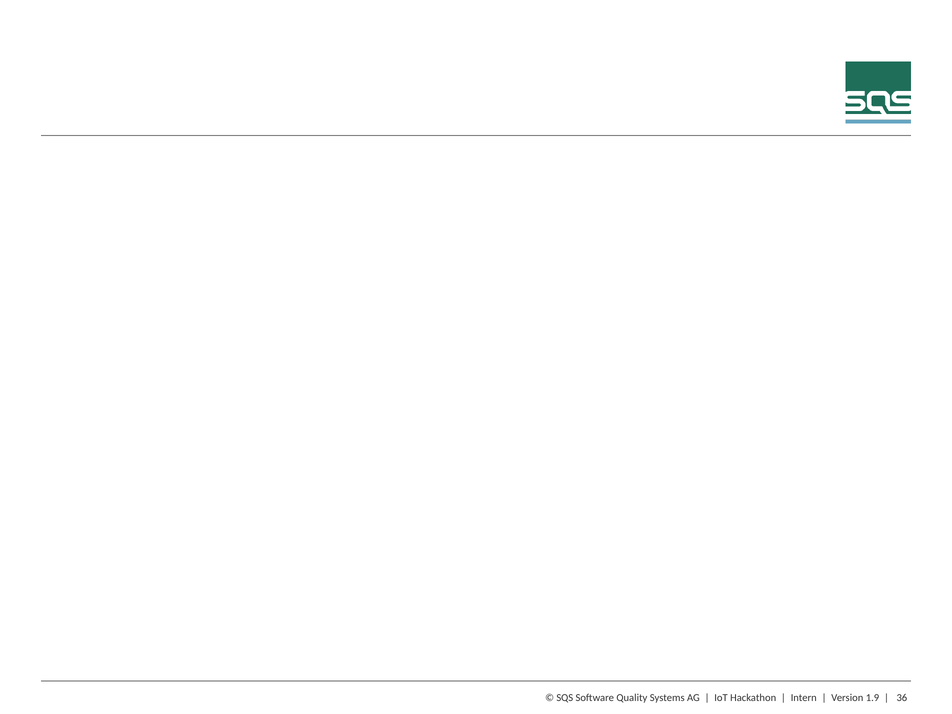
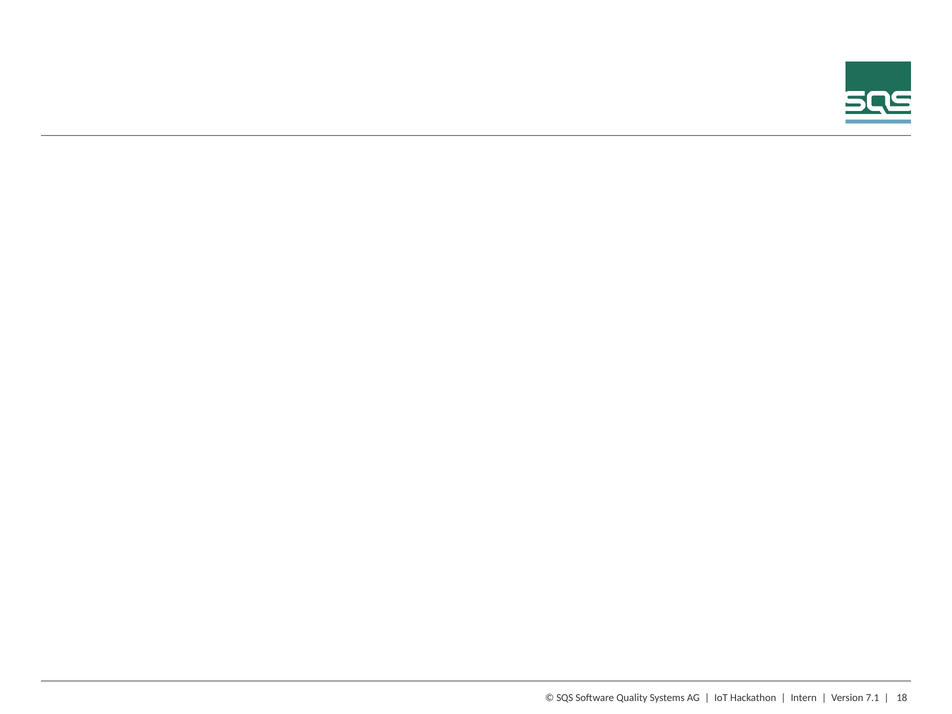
1.9: 1.9 -> 7.1 (873, 698)
36: 36 -> 18 (902, 698)
